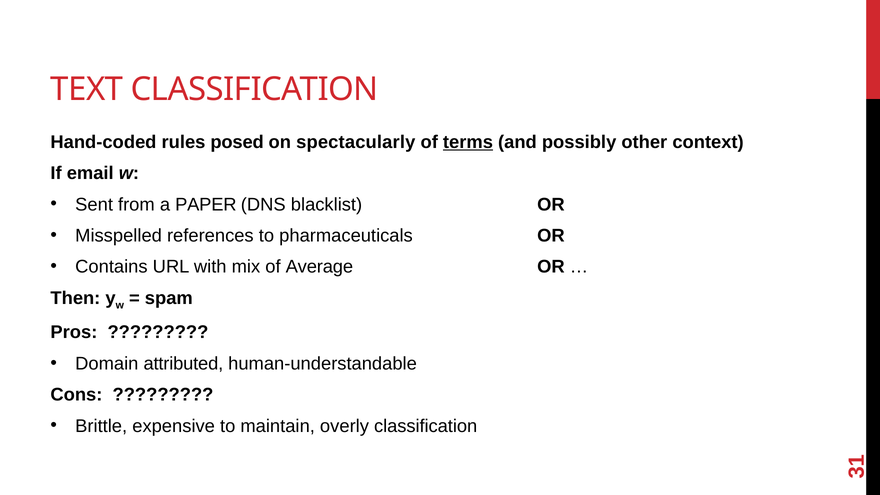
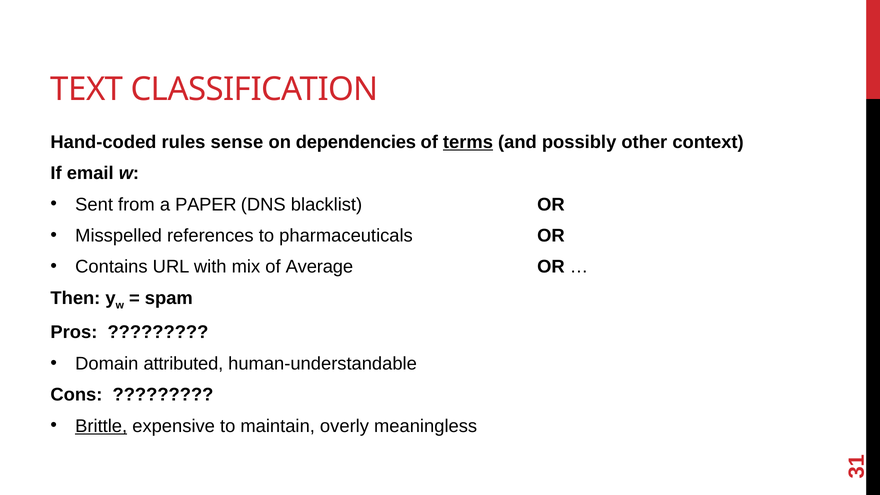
posed: posed -> sense (237, 142)
spectacularly: spectacularly -> dependencies (356, 142)
Brittle underline: none -> present (101, 426)
overly classification: classification -> meaningless (426, 426)
